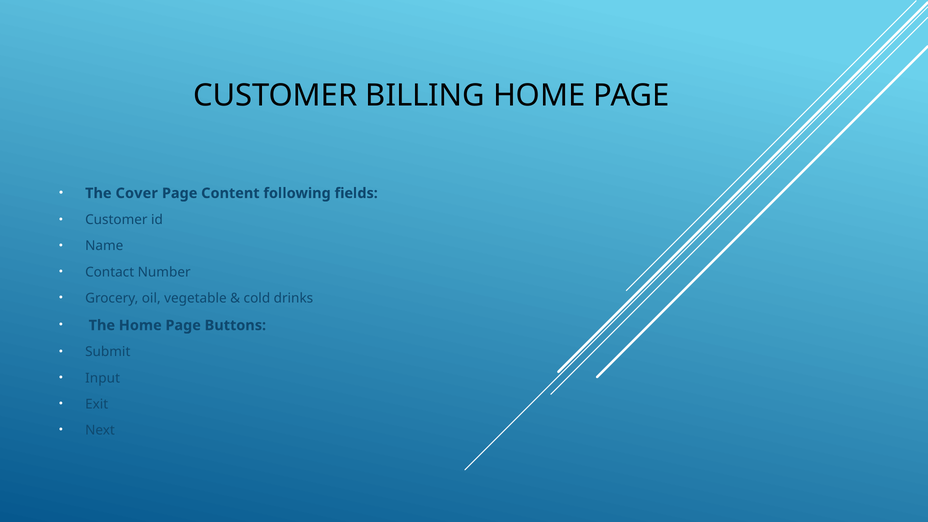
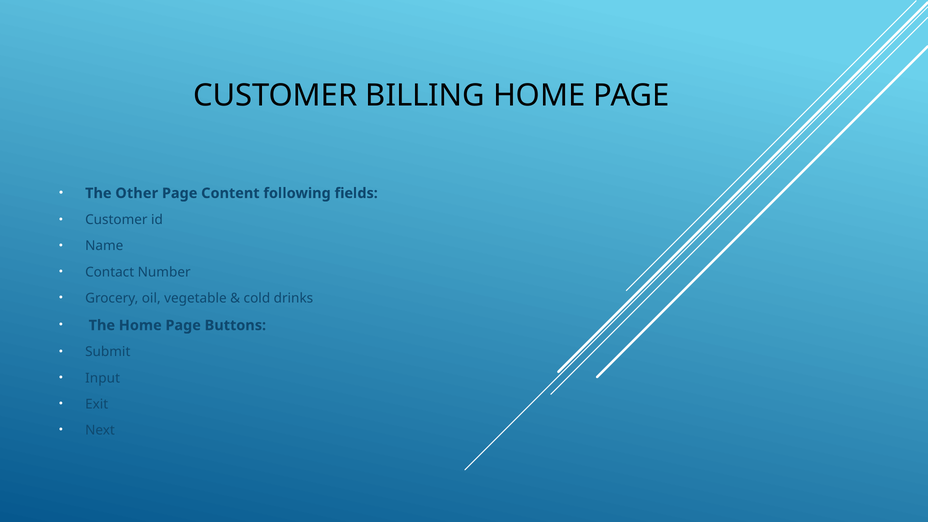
Cover: Cover -> Other (137, 193)
